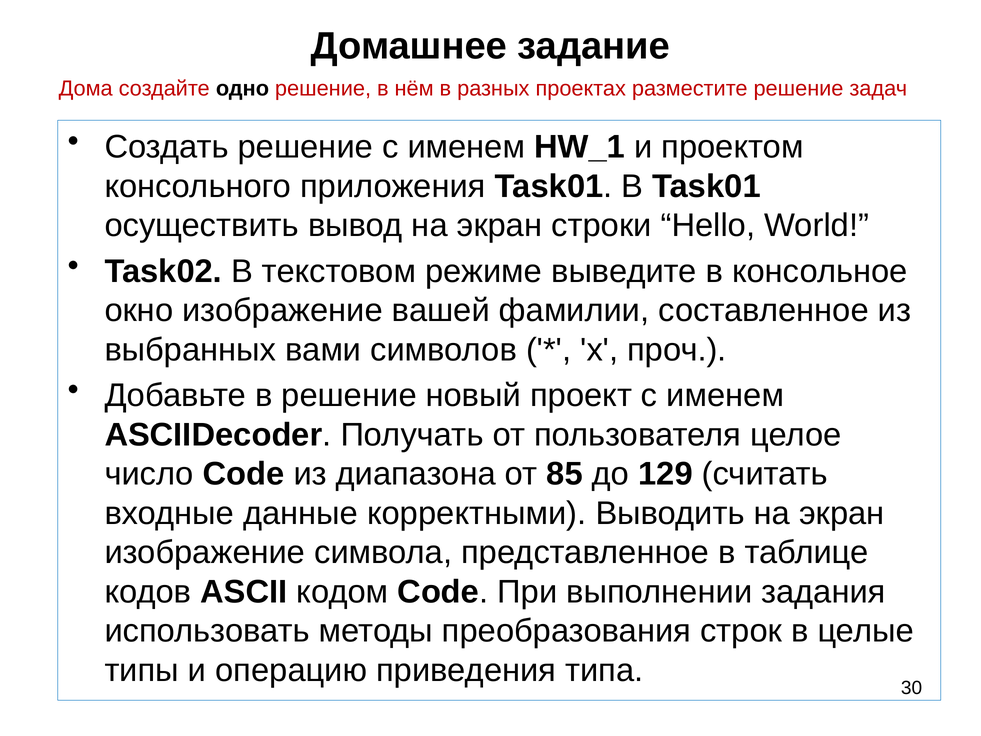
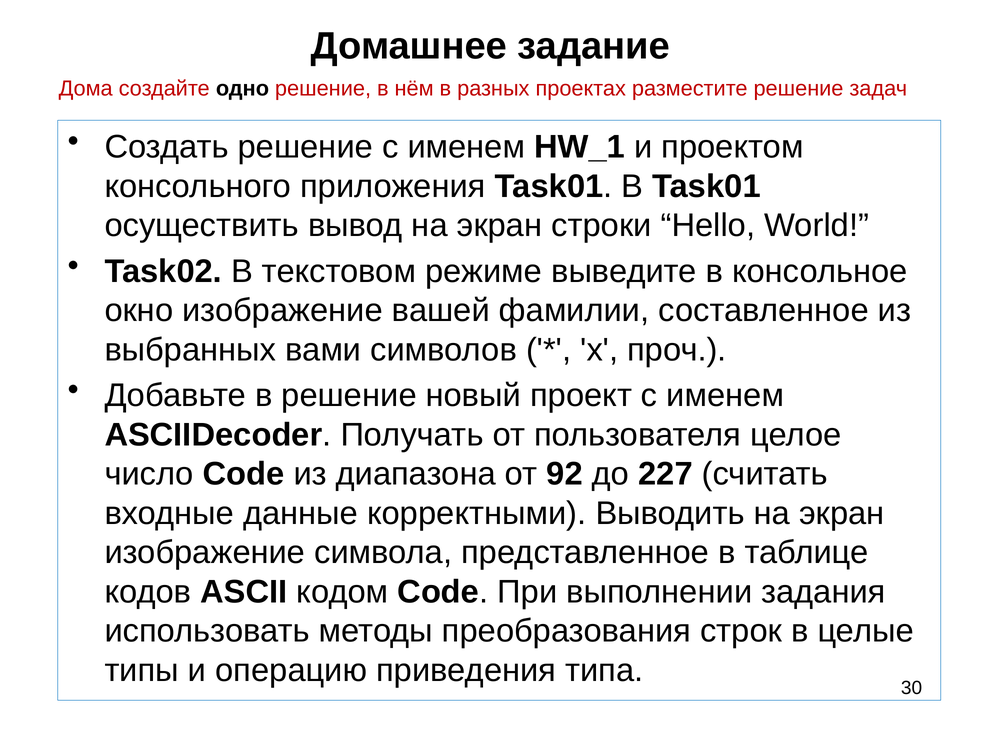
85: 85 -> 92 (565, 474)
129: 129 -> 227 (665, 474)
